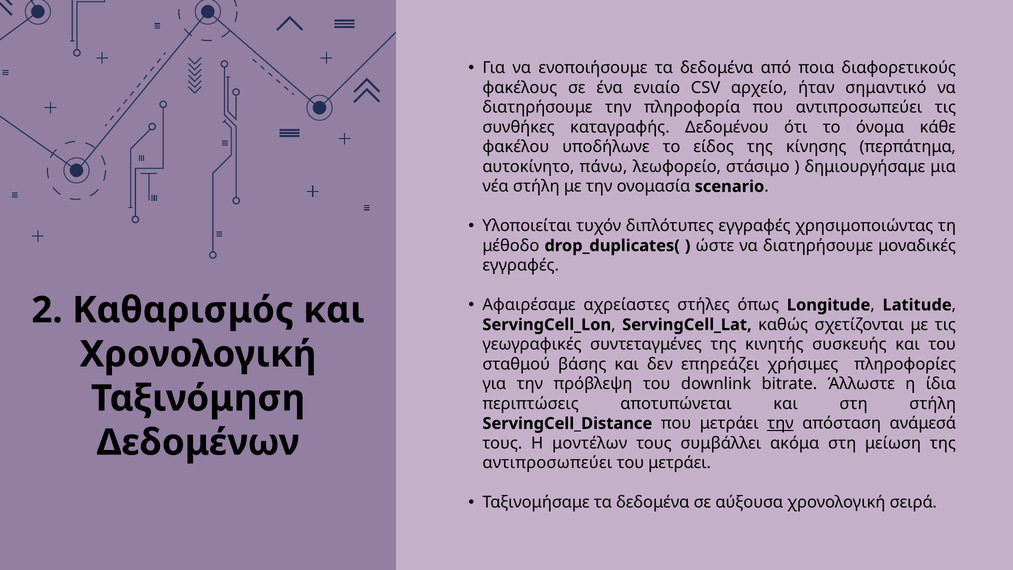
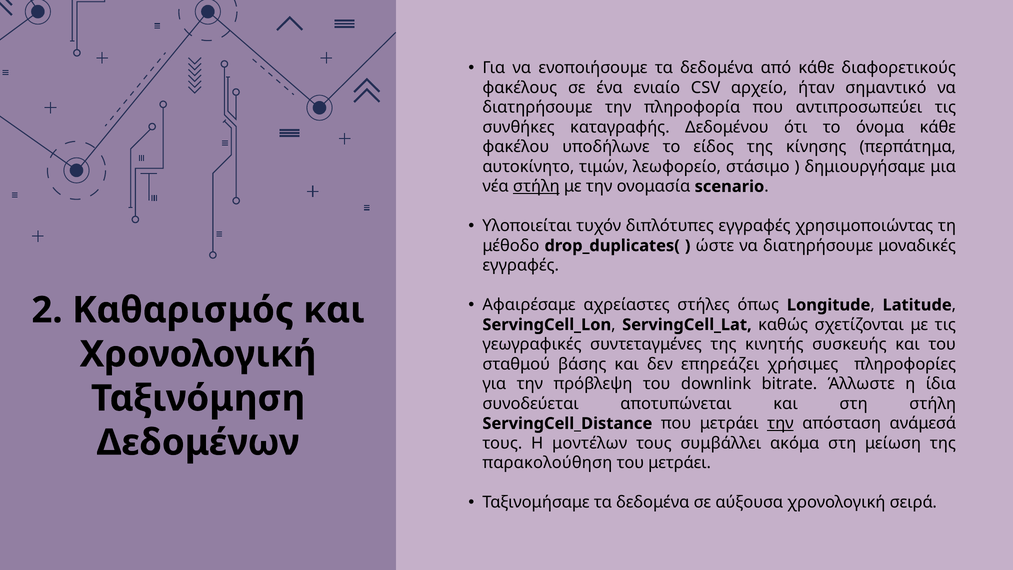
από ποια: ποια -> κάθε (816, 68)
πάνω: πάνω -> τιμών (604, 167)
στήλη underline: none -> present (536, 186)
περιπτώσεις: περιπτώσεις -> συνοδεύεται (531, 404)
αντιπροσωπεύει: αντιπροσωπεύει -> παρακολούθηση (547, 463)
